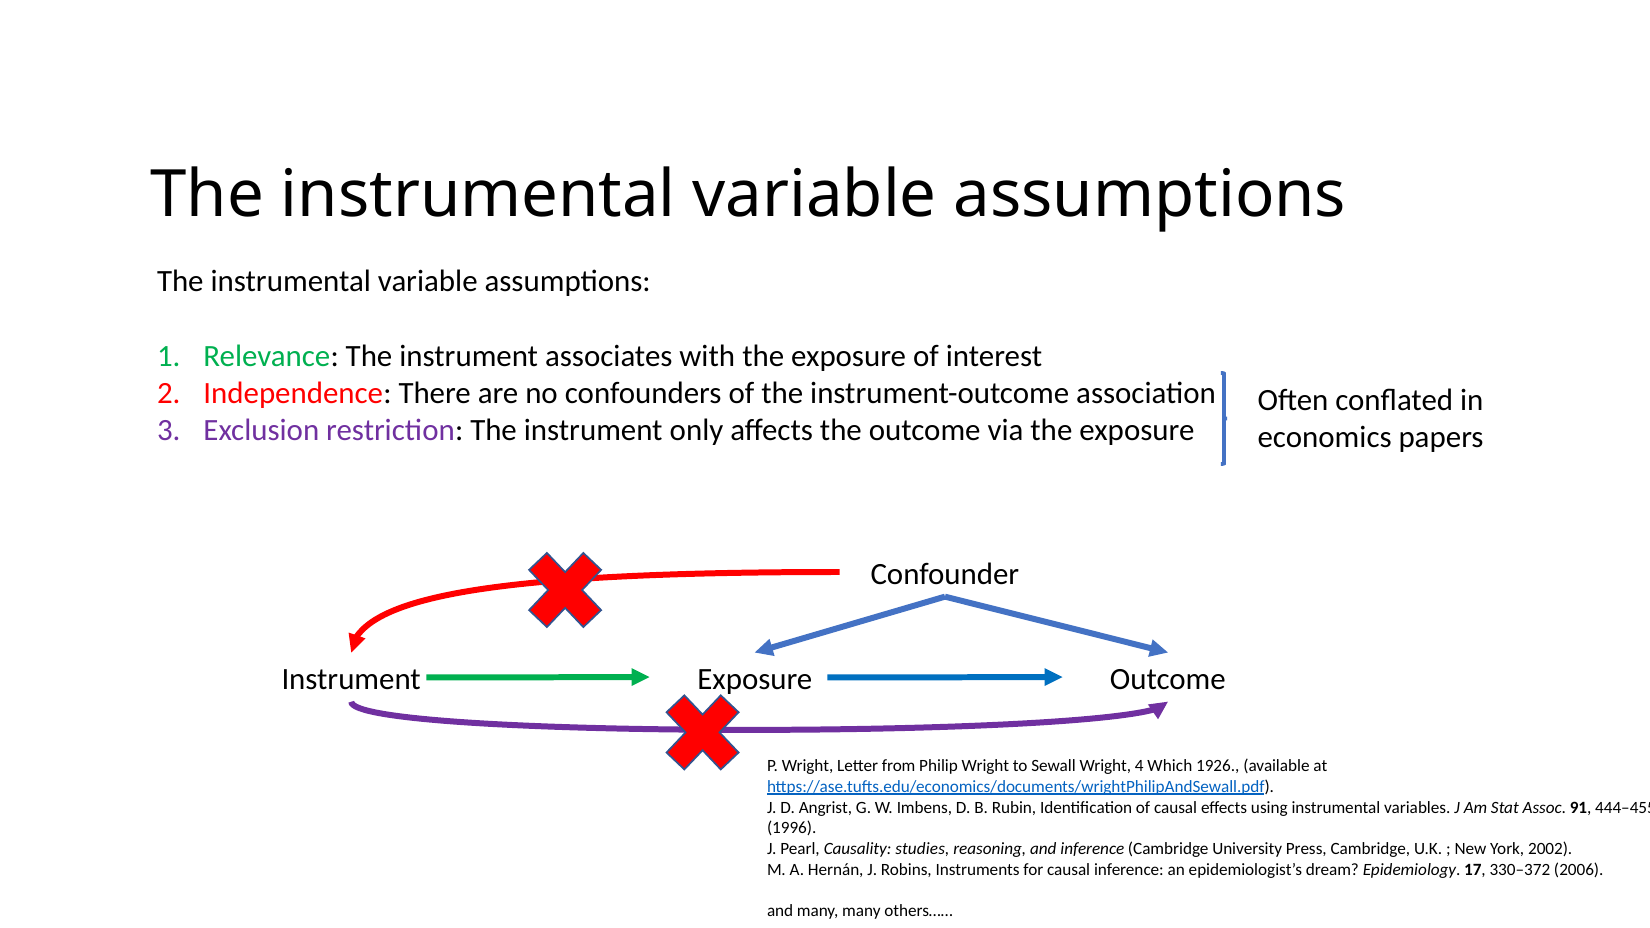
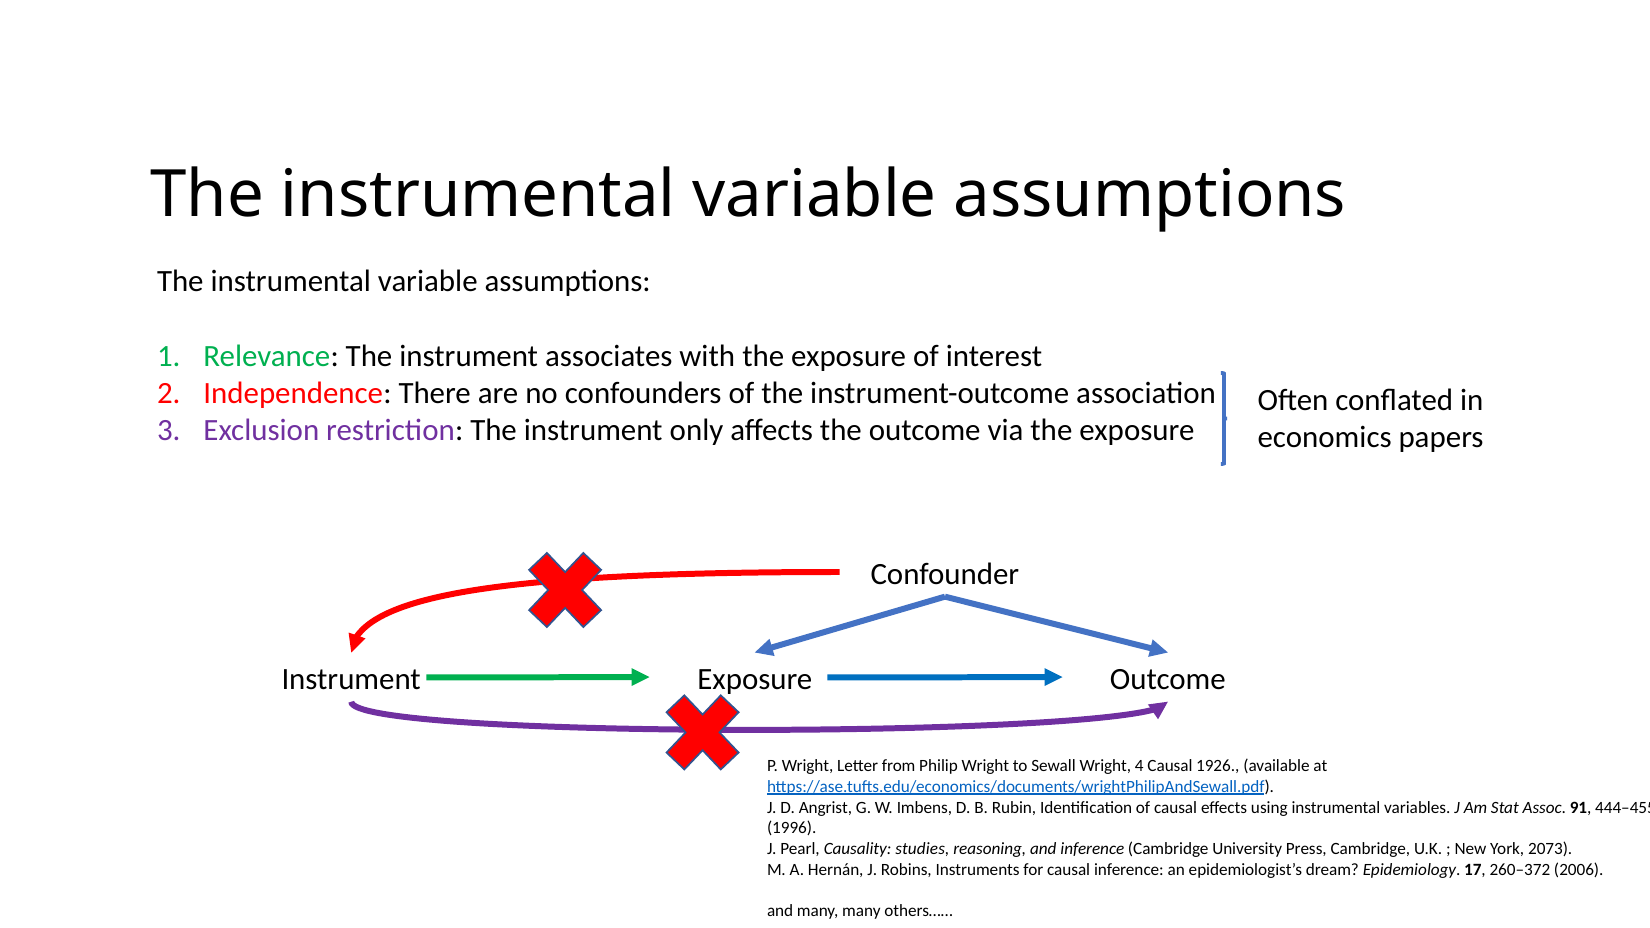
4 Which: Which -> Causal (1170, 766)
2002: 2002 -> 2073 (1550, 849)
330–372: 330–372 -> 260–372 (1520, 870)
